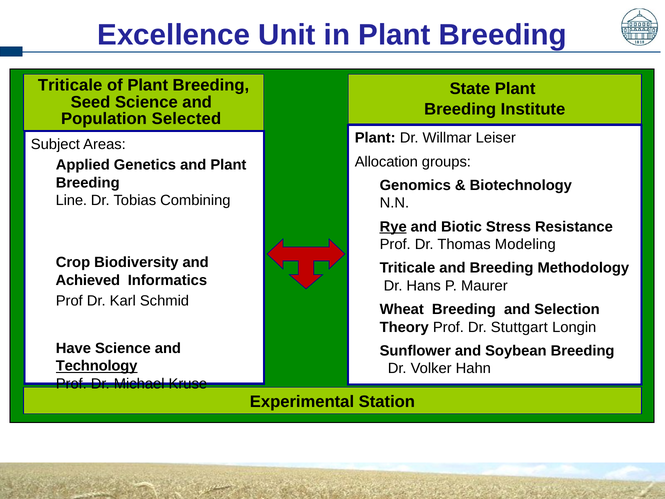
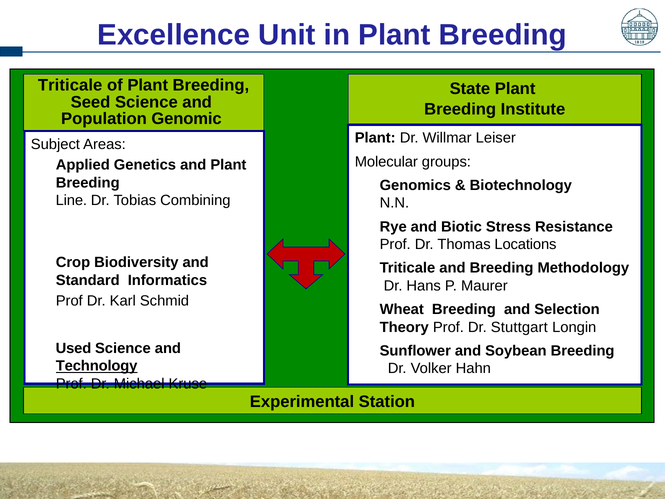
Selected: Selected -> Genomic (187, 119)
Allocation: Allocation -> Molecular (386, 162)
Rye underline: present -> none (393, 227)
Modeling: Modeling -> Locations (525, 244)
Achieved: Achieved -> Standard (88, 280)
Have: Have -> Used (73, 348)
